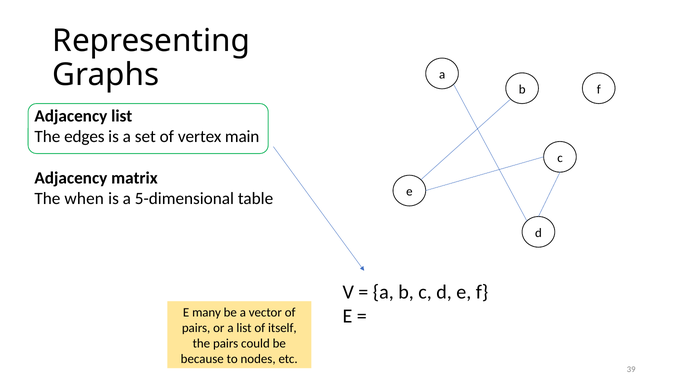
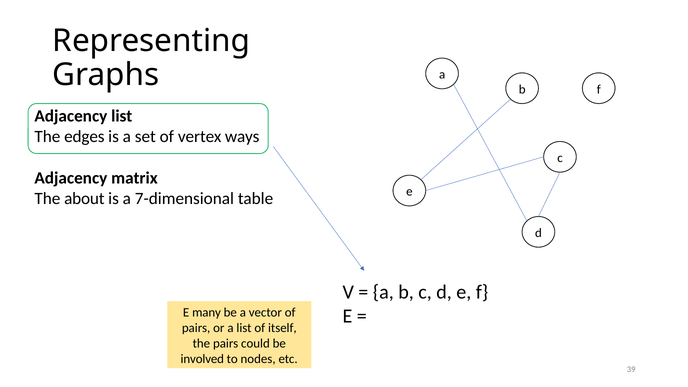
main: main -> ways (242, 137)
when: when -> about (84, 199)
5-dimensional: 5-dimensional -> 7-dimensional (184, 199)
because: because -> involved (202, 359)
